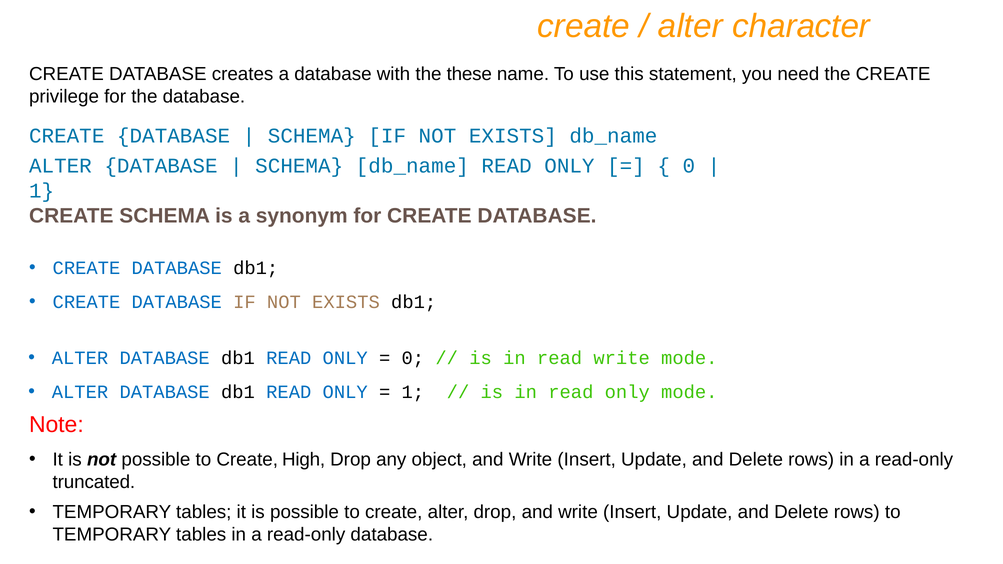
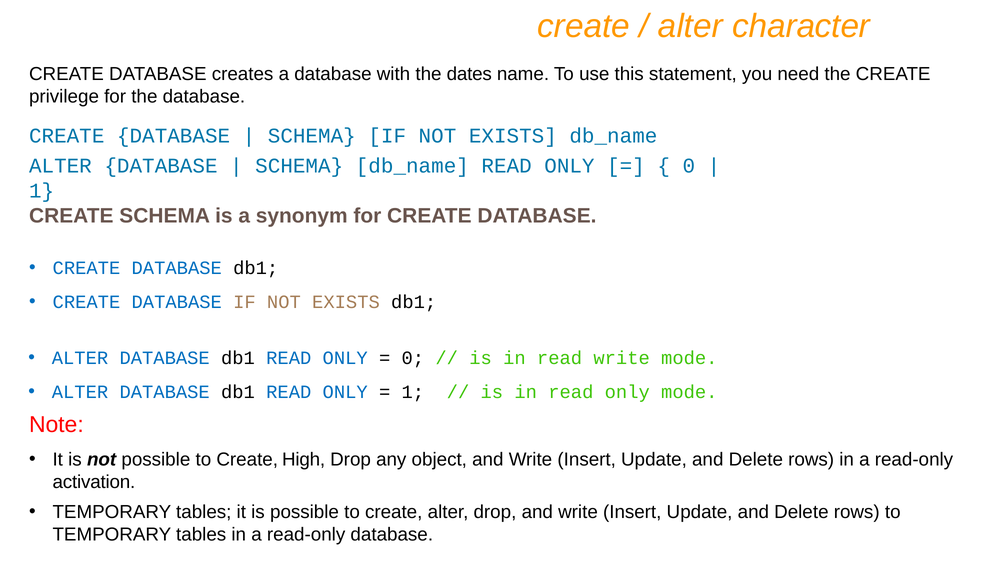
these: these -> dates (469, 74)
truncated: truncated -> activation (94, 482)
